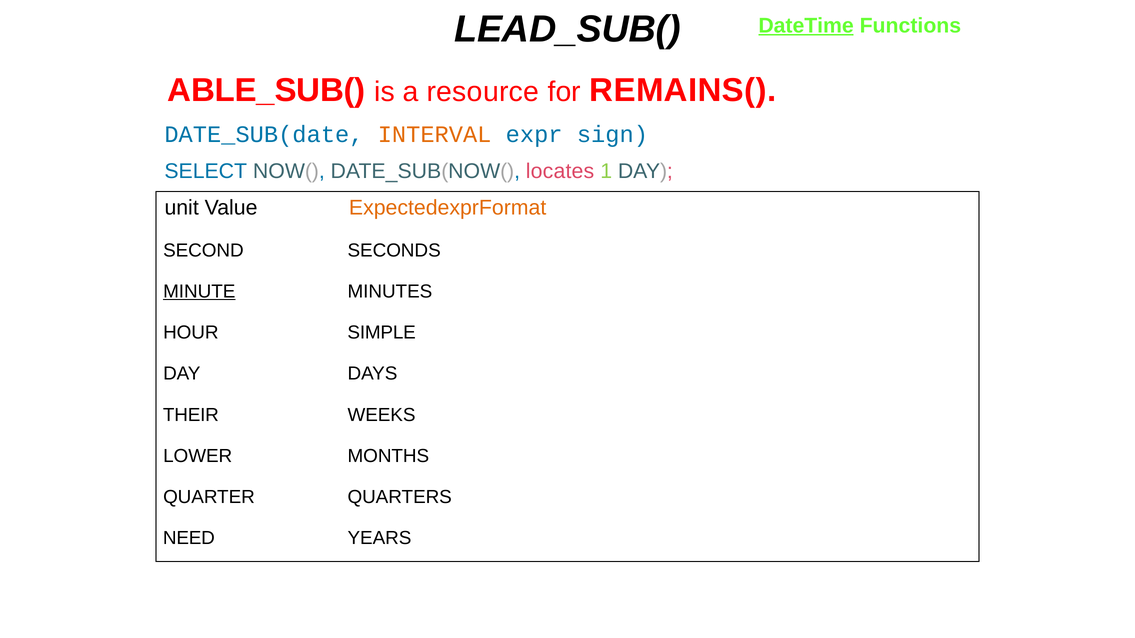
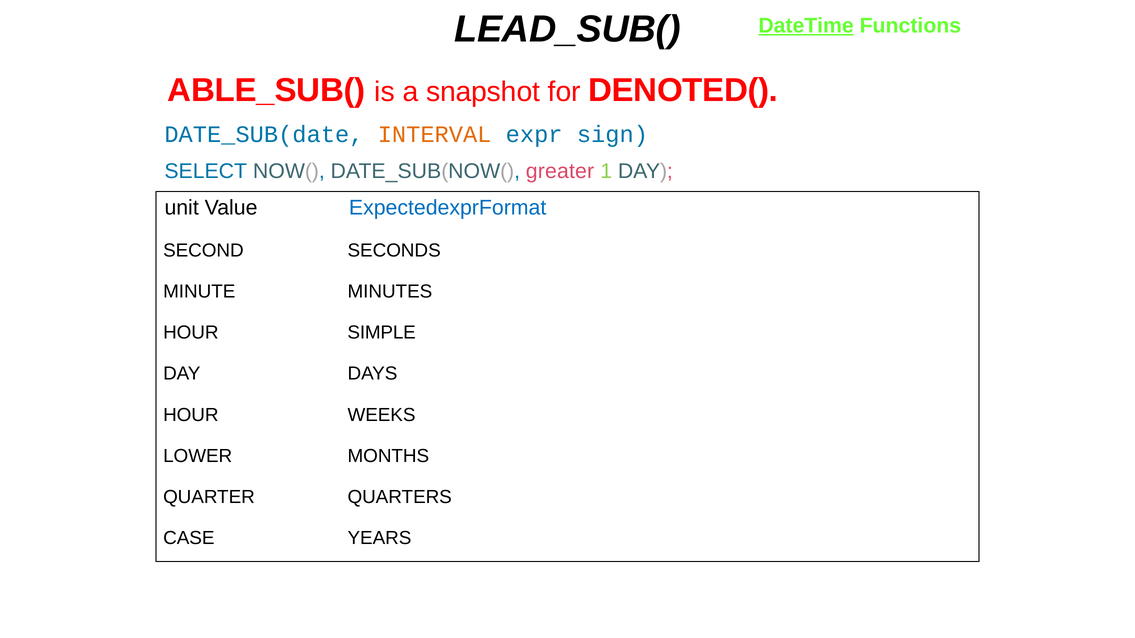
resource: resource -> snapshot (483, 92)
REMAINS(: REMAINS( -> DENOTED( (683, 90)
locates: locates -> greater (560, 171)
ExpectedexprFormat colour: orange -> blue (448, 208)
MINUTE underline: present -> none (199, 292)
THEIR: THEIR -> HOUR (191, 415)
NEED: NEED -> CASE (189, 539)
